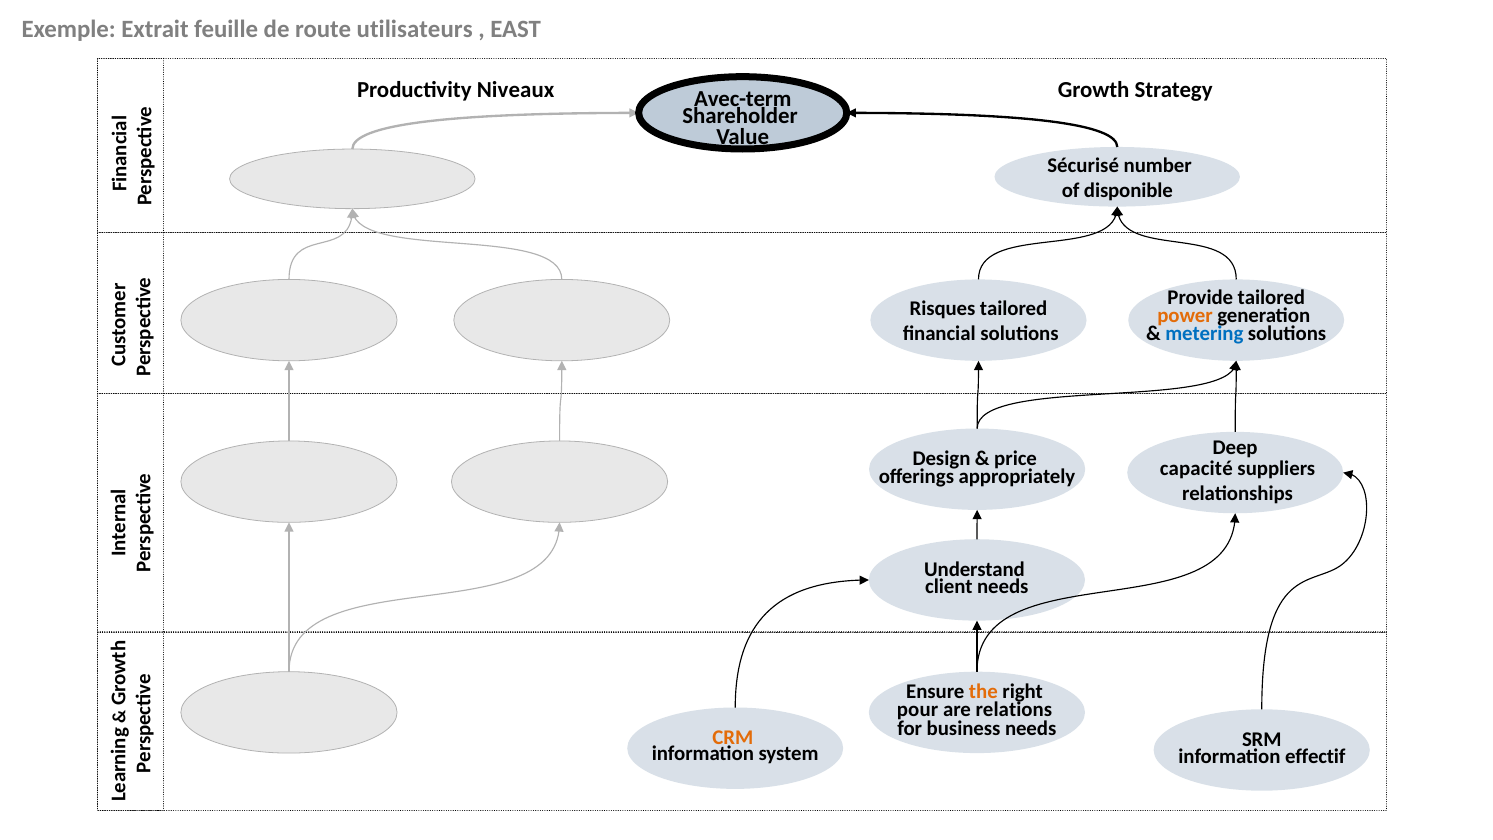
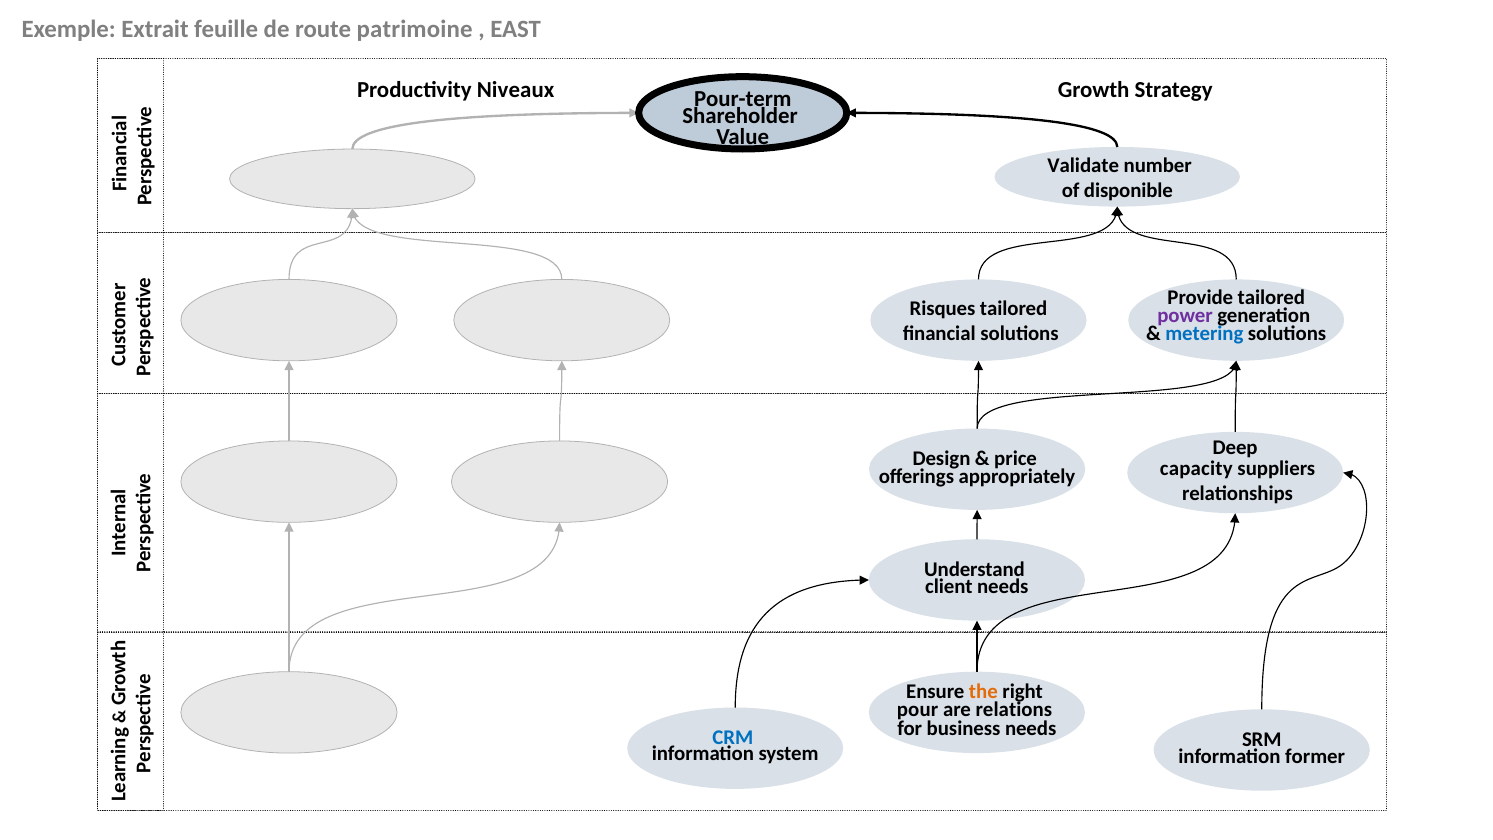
utilisateurs: utilisateurs -> patrimoine (415, 29)
Avec-term: Avec-term -> Pour-term (743, 98)
Sécurisé: Sécurisé -> Validate (1083, 166)
power colour: orange -> purple (1185, 316)
capacité: capacité -> capacity (1196, 469)
CRM colour: orange -> blue (733, 737)
effectif: effectif -> former (1315, 757)
